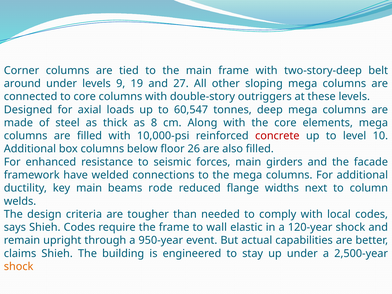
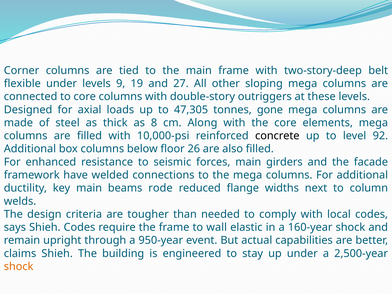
around: around -> flexible (22, 84)
60,547: 60,547 -> 47,305 (191, 110)
deep: deep -> gone (270, 110)
concrete colour: red -> black (277, 136)
10: 10 -> 92 (380, 136)
120-year: 120-year -> 160-year (310, 227)
